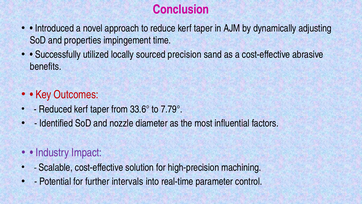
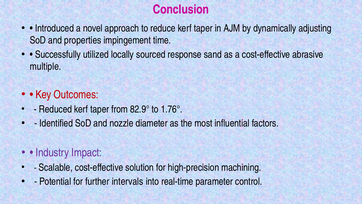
precision: precision -> response (185, 54)
benefits: benefits -> multiple (46, 66)
33.6°: 33.6° -> 82.9° (140, 109)
7.79°: 7.79° -> 1.76° (172, 109)
